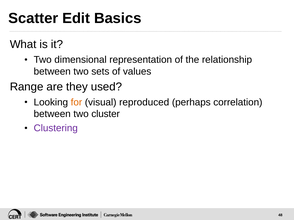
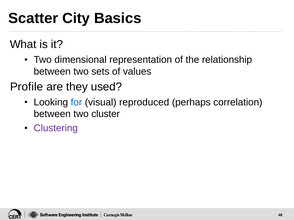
Edit: Edit -> City (76, 18)
Range: Range -> Profile (27, 87)
for colour: orange -> blue (76, 102)
